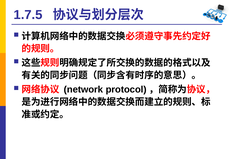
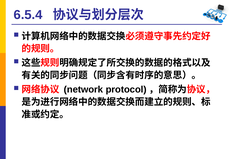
1.7.5: 1.7.5 -> 6.5.4 (28, 15)
